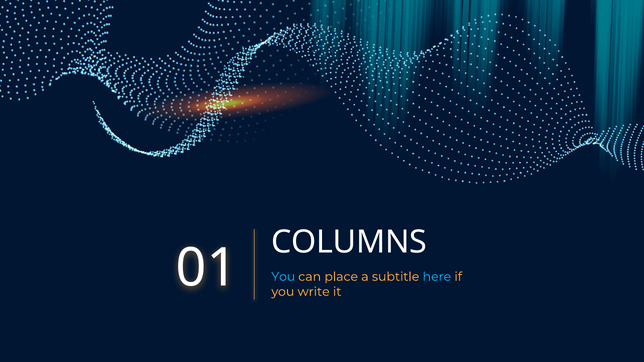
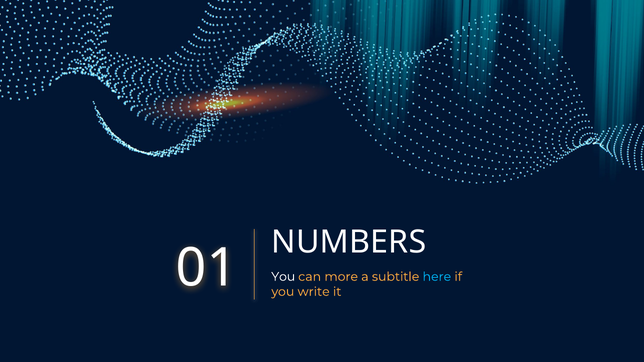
COLUMNS: COLUMNS -> NUMBERS (349, 242)
You colour: light blue -> white (283, 277)
place: place -> more (341, 277)
